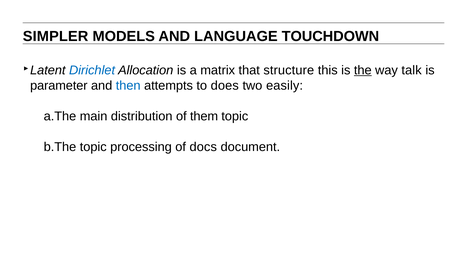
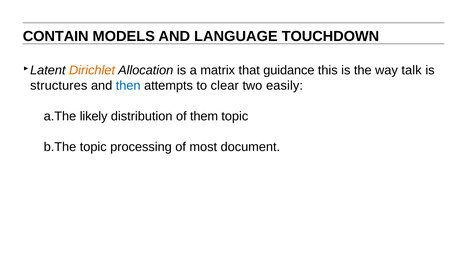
SIMPLER: SIMPLER -> CONTAIN (56, 36)
Dirichlet colour: blue -> orange (92, 70)
structure: structure -> guidance (289, 70)
the underline: present -> none (363, 70)
parameter: parameter -> structures (59, 86)
does: does -> clear (225, 86)
main: main -> likely (94, 116)
docs: docs -> most (203, 147)
